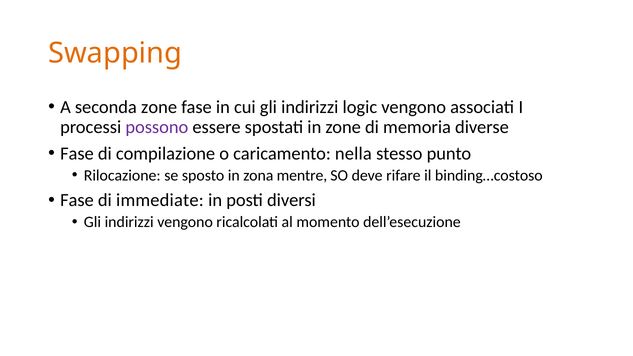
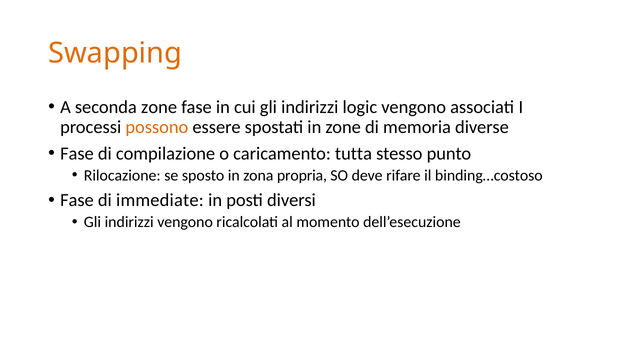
possono colour: purple -> orange (157, 127)
nella: nella -> tutta (353, 154)
mentre: mentre -> propria (302, 175)
